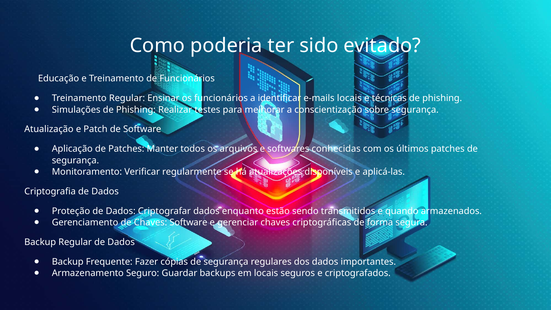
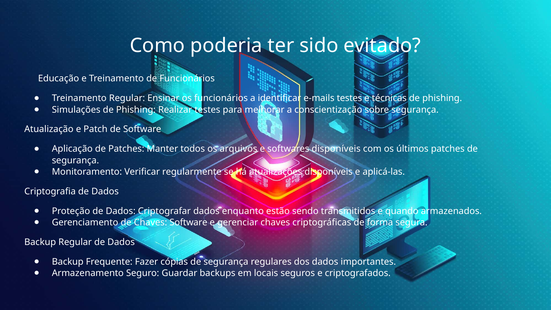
e-mails locais: locais -> testes (349, 98)
softwares conhecidas: conhecidas -> disponíveis (336, 149)
